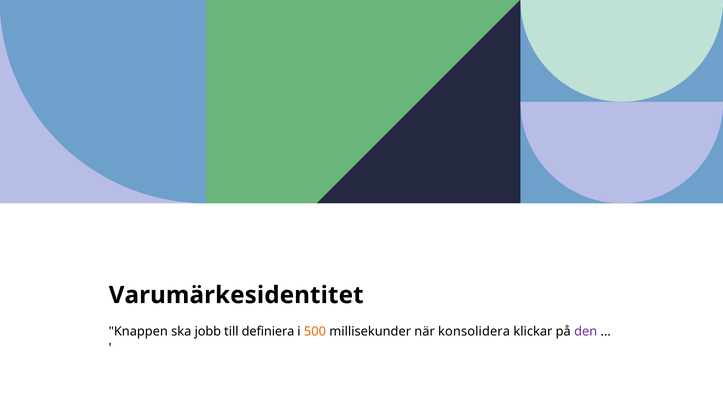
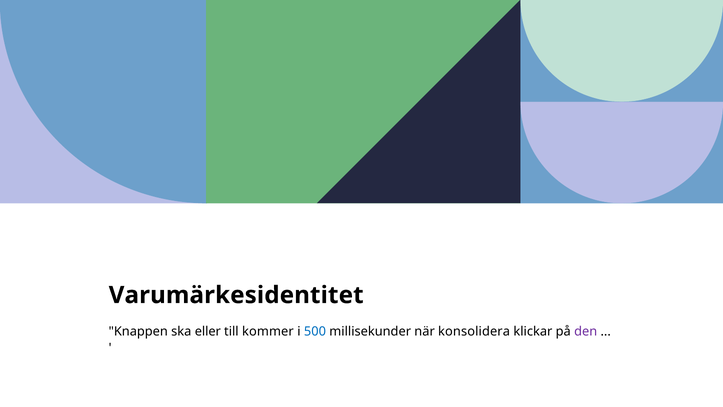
jobb: jobb -> eller (208, 331)
definiera: definiera -> kommer (268, 331)
500 colour: orange -> blue (315, 331)
